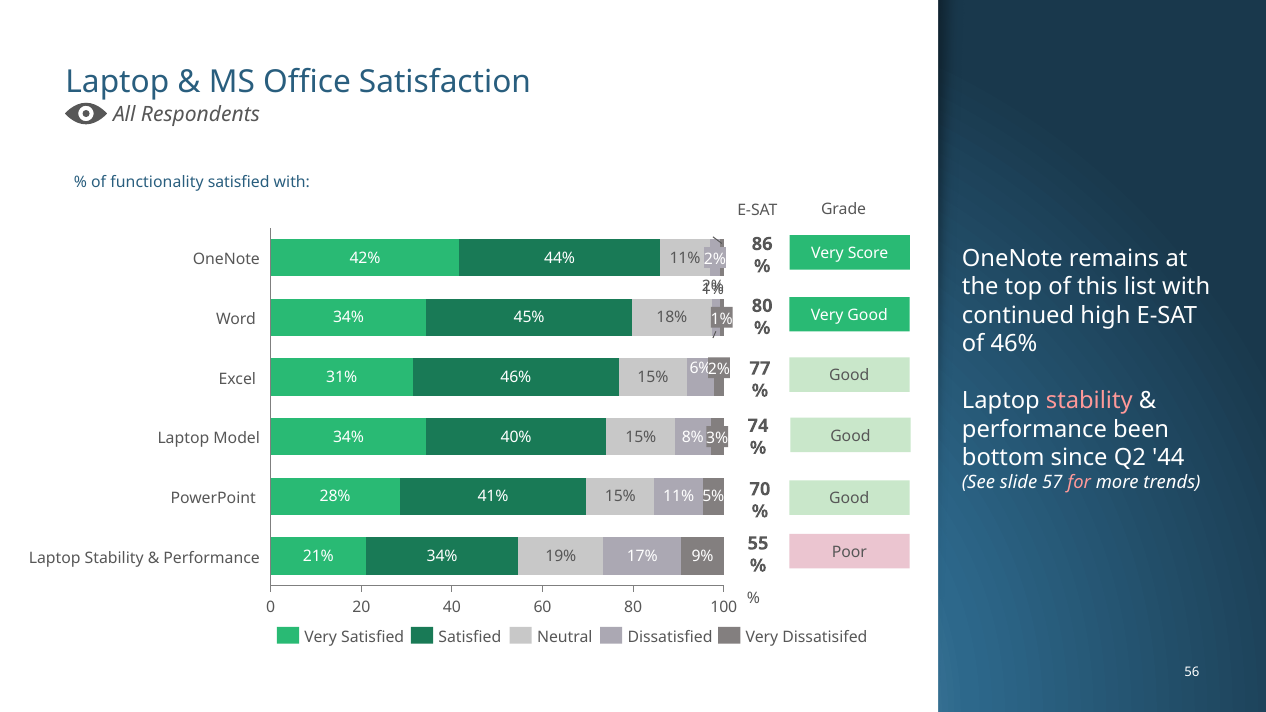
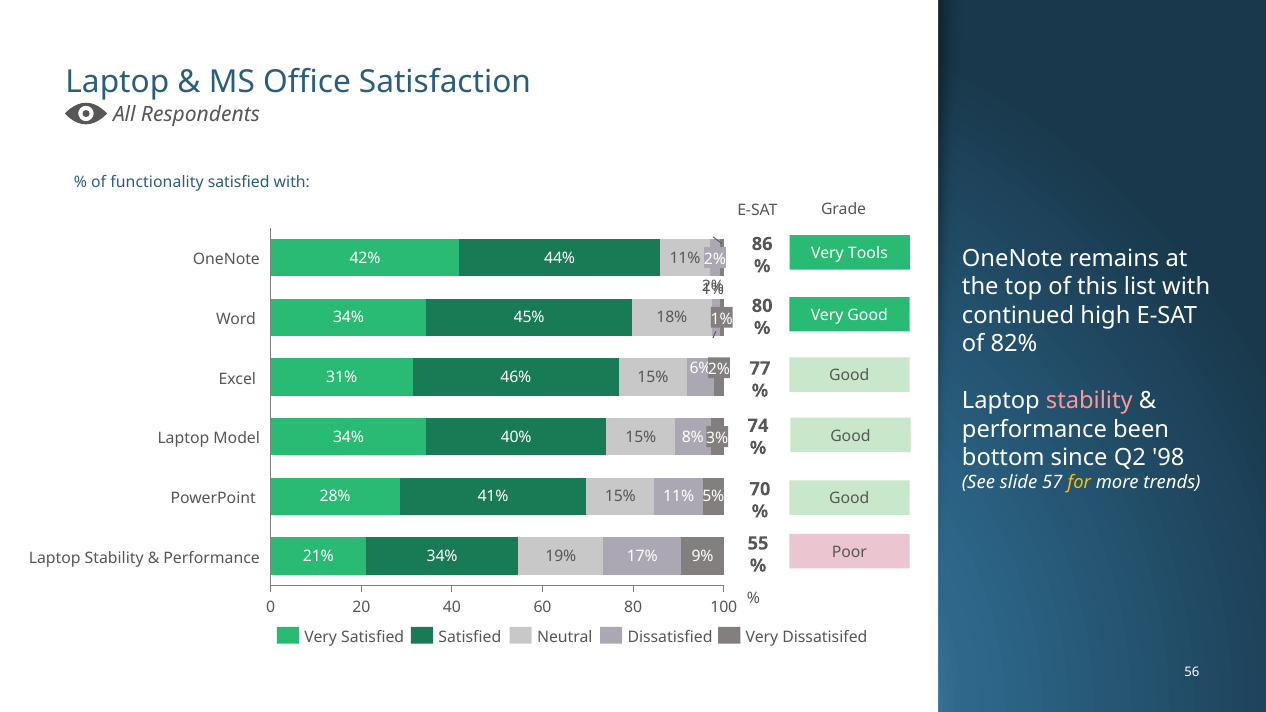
Score: Score -> Tools (868, 254)
of 46%: 46% -> 82% (1014, 344)
44: 44 -> 98 (1168, 458)
for colour: pink -> yellow (1079, 483)
